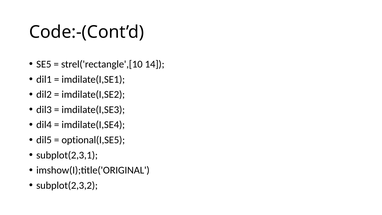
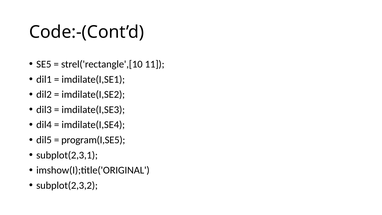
14: 14 -> 11 (155, 64)
optional(I,SE5: optional(I,SE5 -> program(I,SE5 (93, 140)
